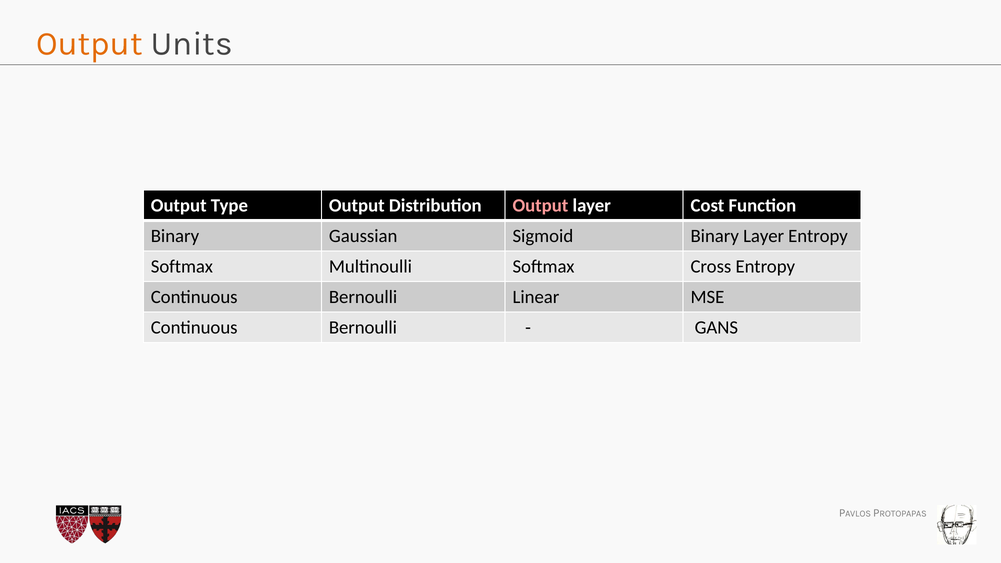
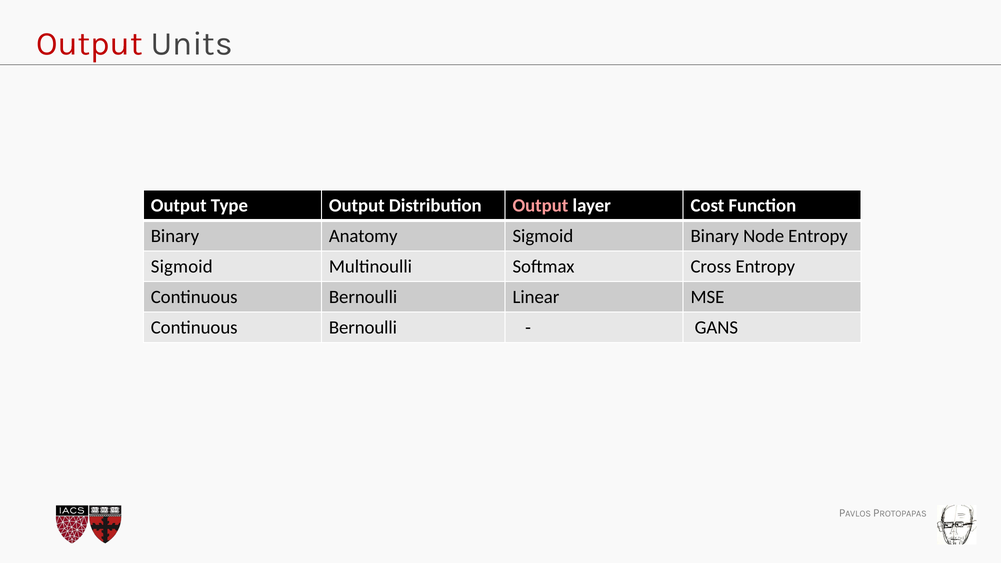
Output colour: orange -> red (89, 44)
Gaussian: Gaussian -> Anatomy (363, 236)
Binary Layer: Layer -> Node (764, 236)
Softmax: Softmax -> Sigmoid (182, 267)
